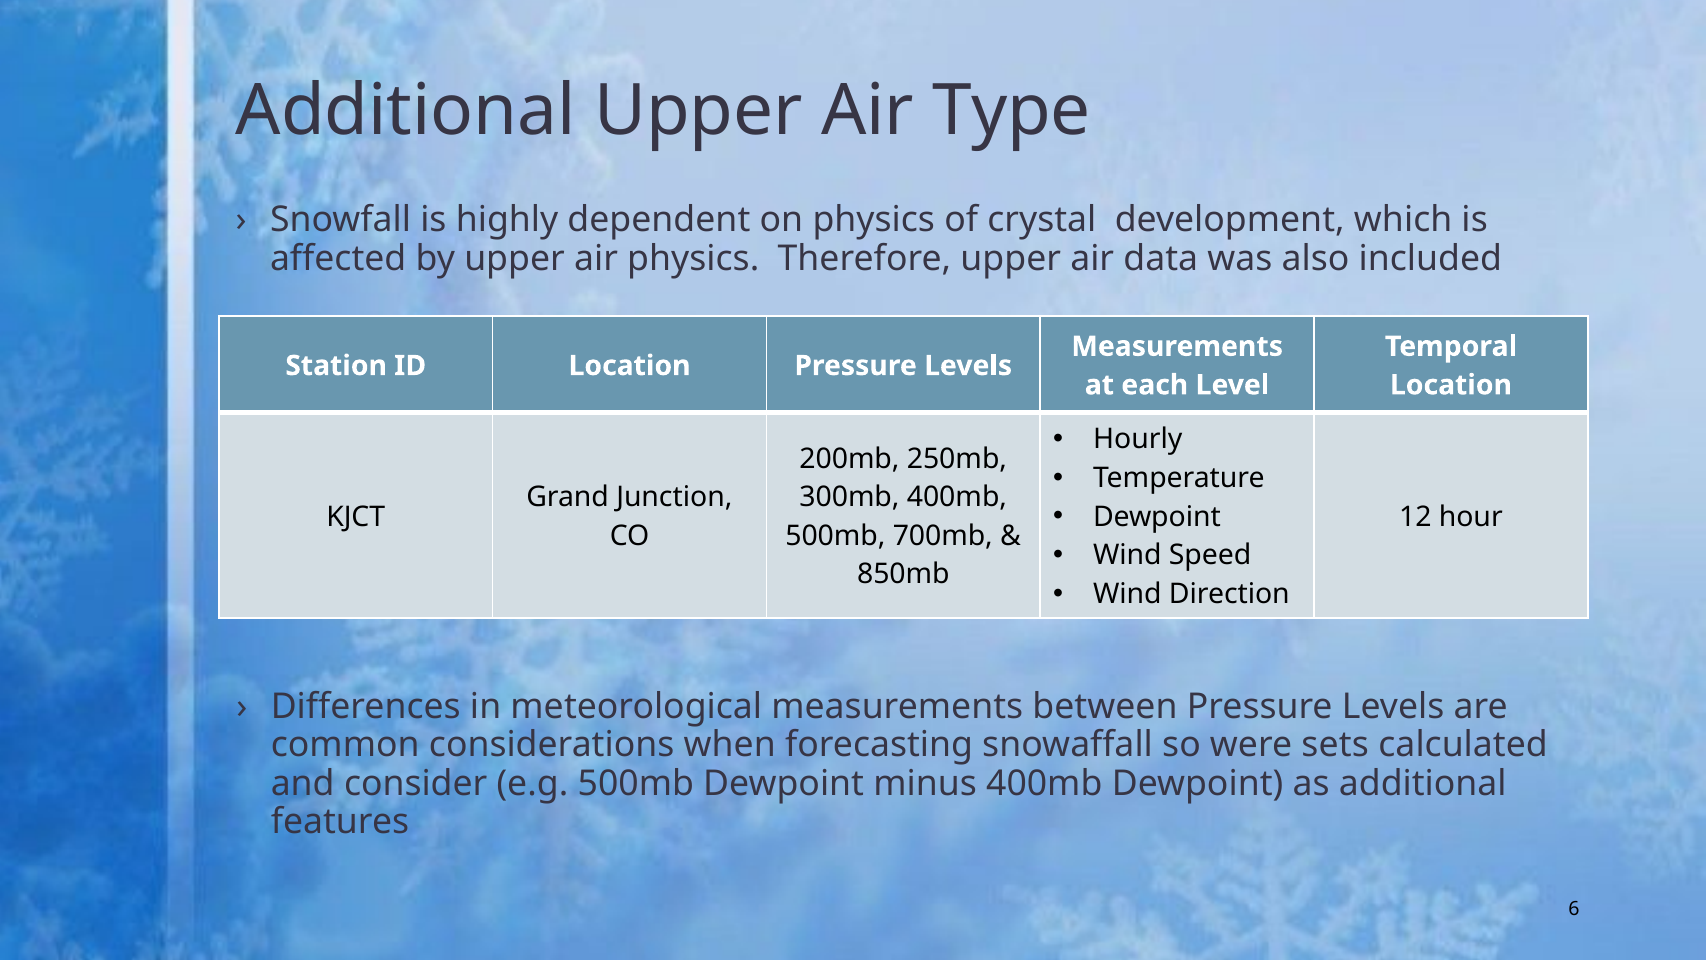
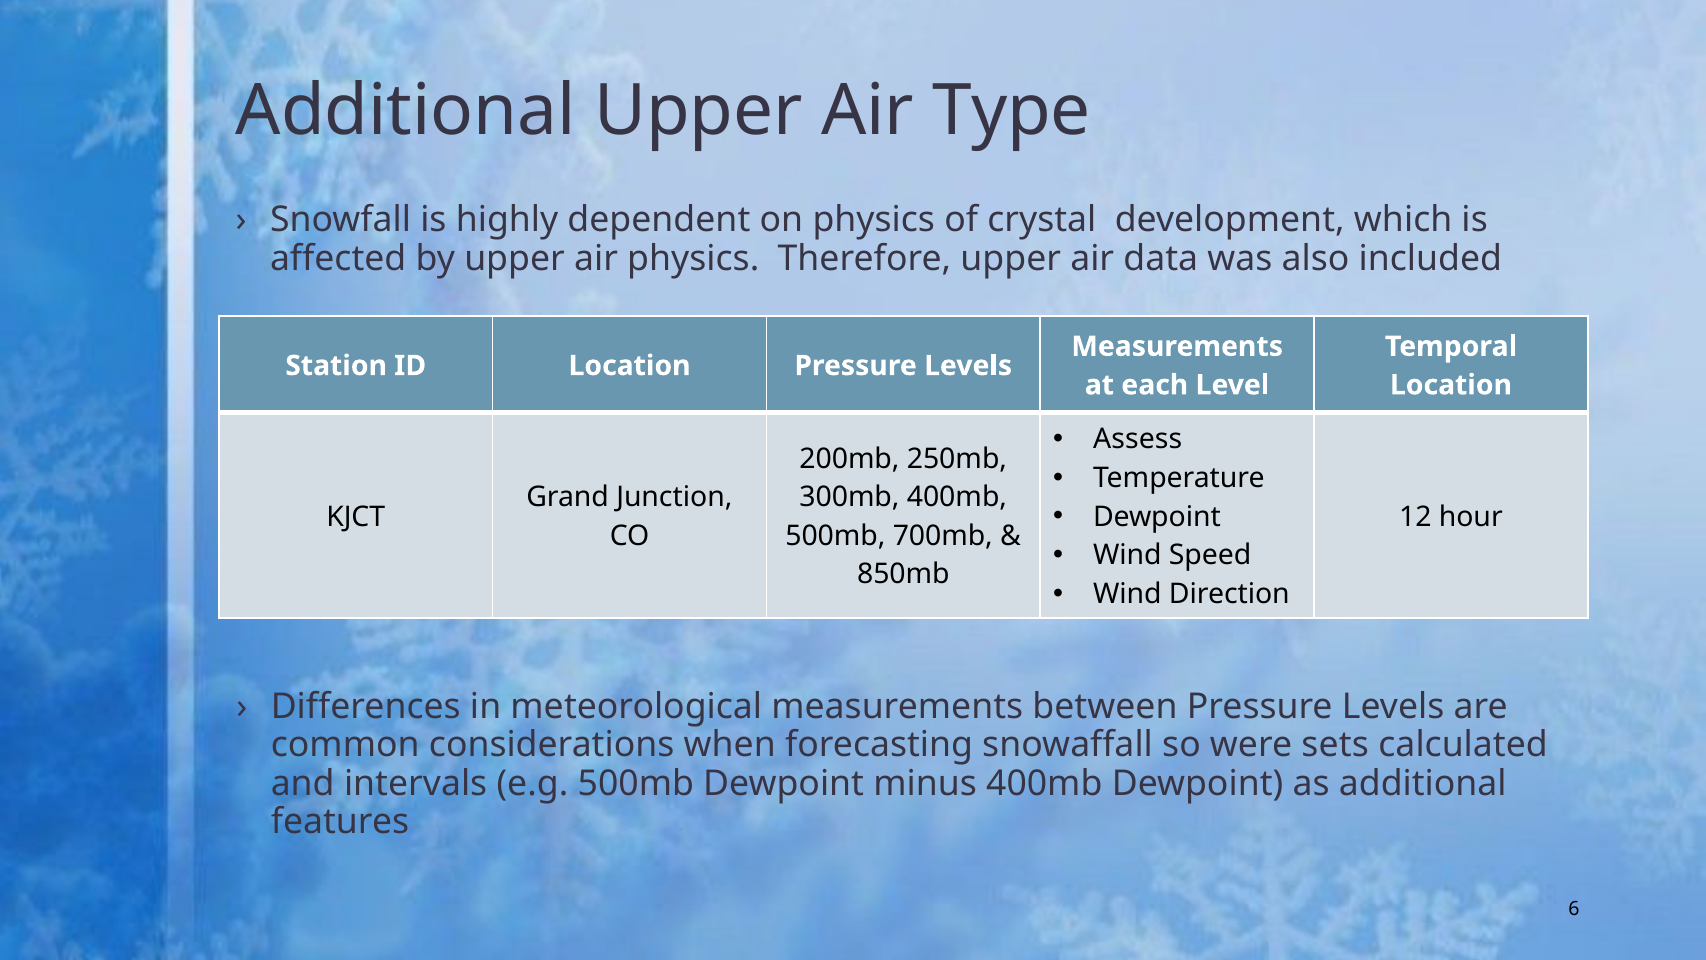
Hourly: Hourly -> Assess (1138, 439)
consider: consider -> intervals (416, 783)
